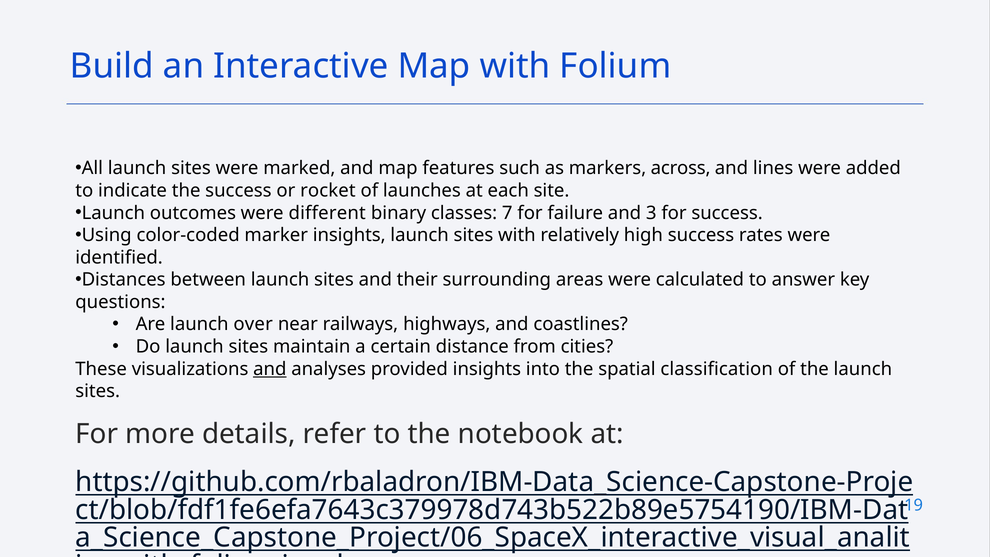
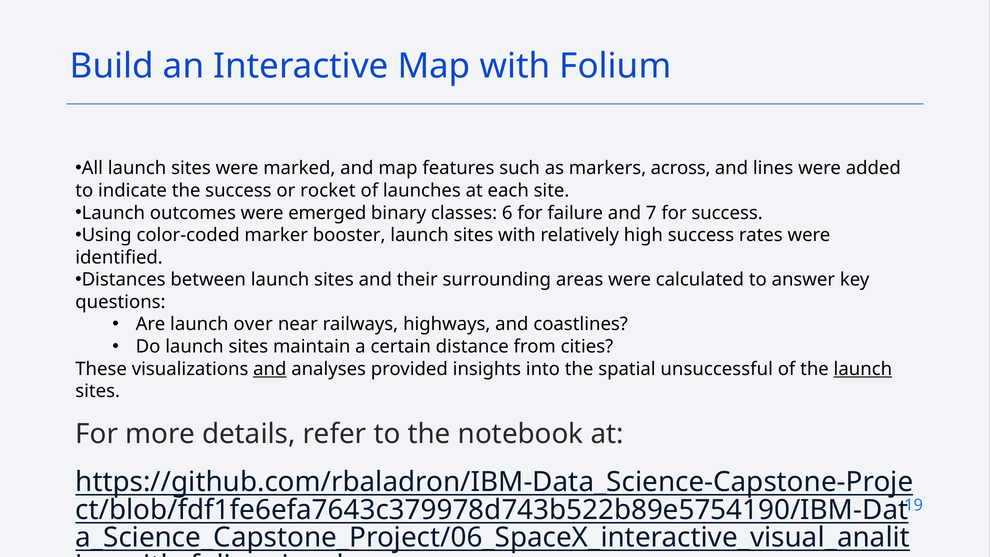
different: different -> emerged (327, 213)
7: 7 -> 6 (507, 213)
3: 3 -> 7 (651, 213)
marker insights: insights -> booster (349, 235)
classification: classification -> unsuccessful (717, 369)
launch underline: none -> present (863, 369)
